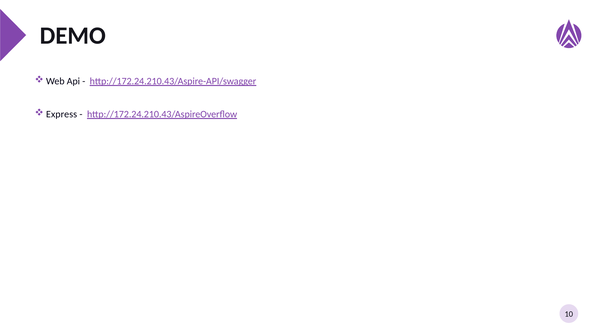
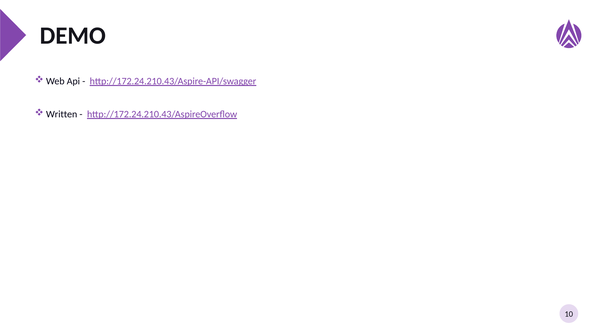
Express: Express -> Written (62, 114)
